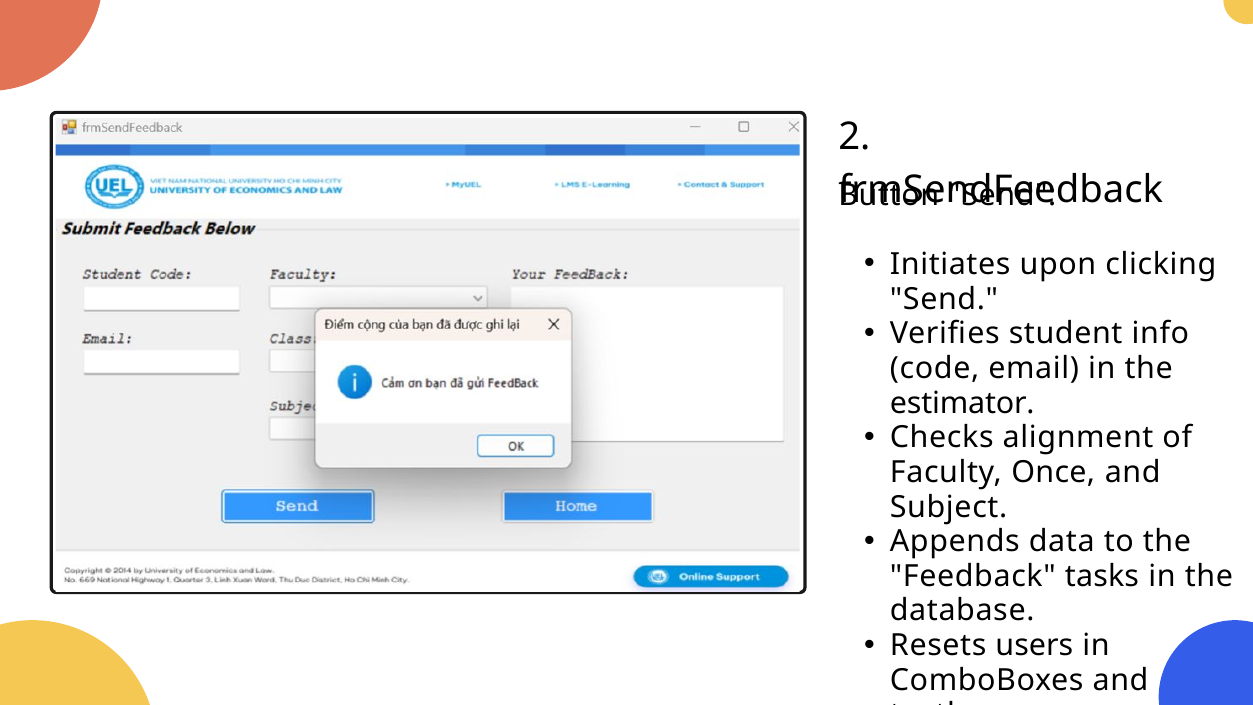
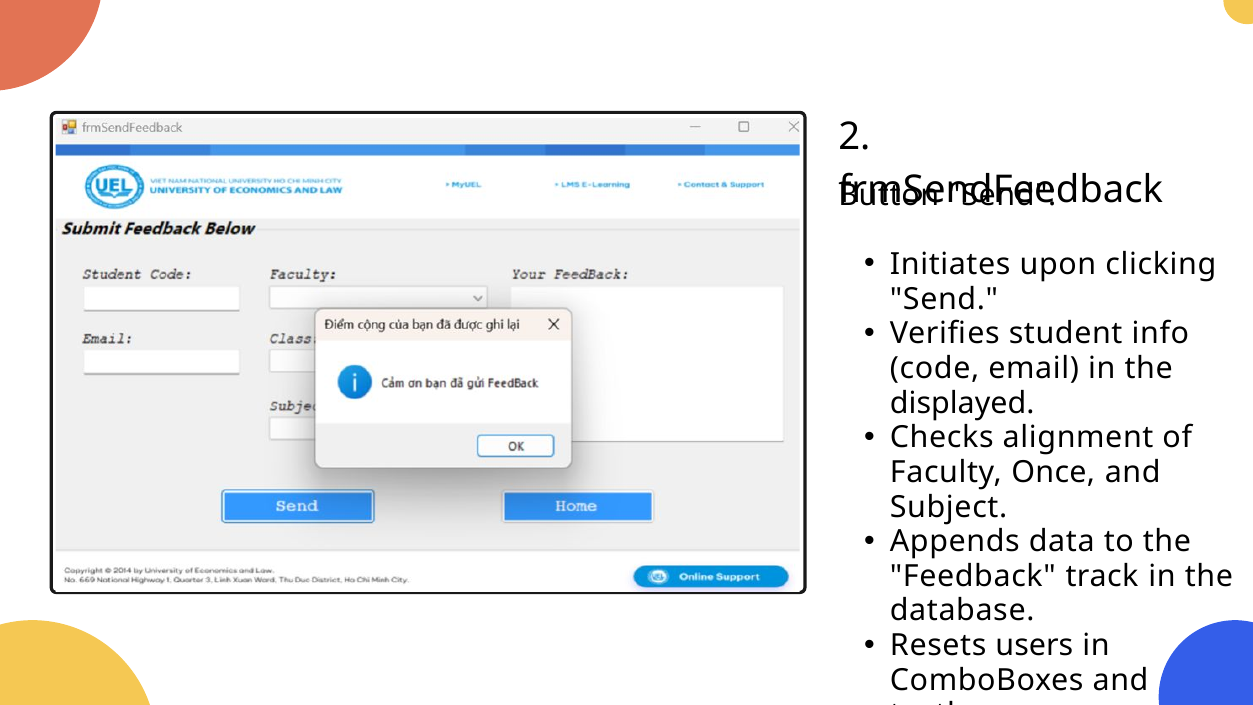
estimator: estimator -> displayed (962, 403)
tasks: tasks -> track (1102, 576)
